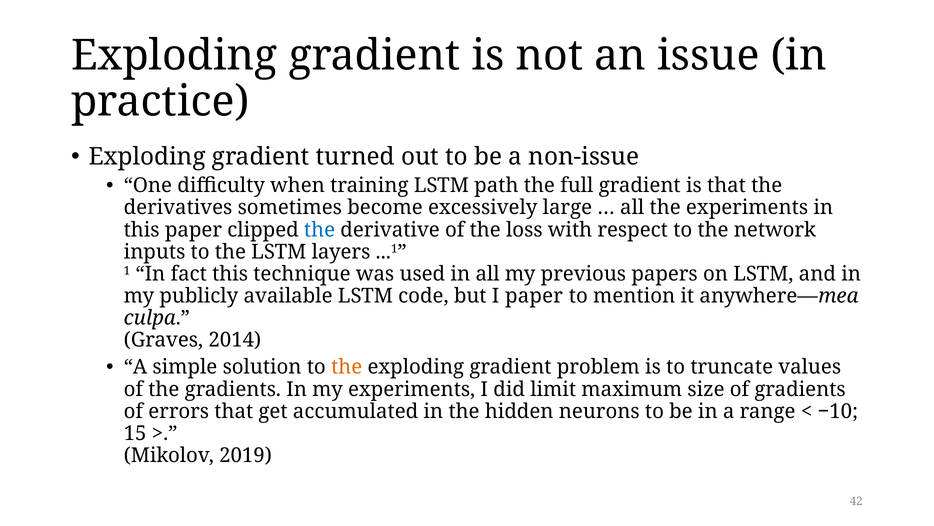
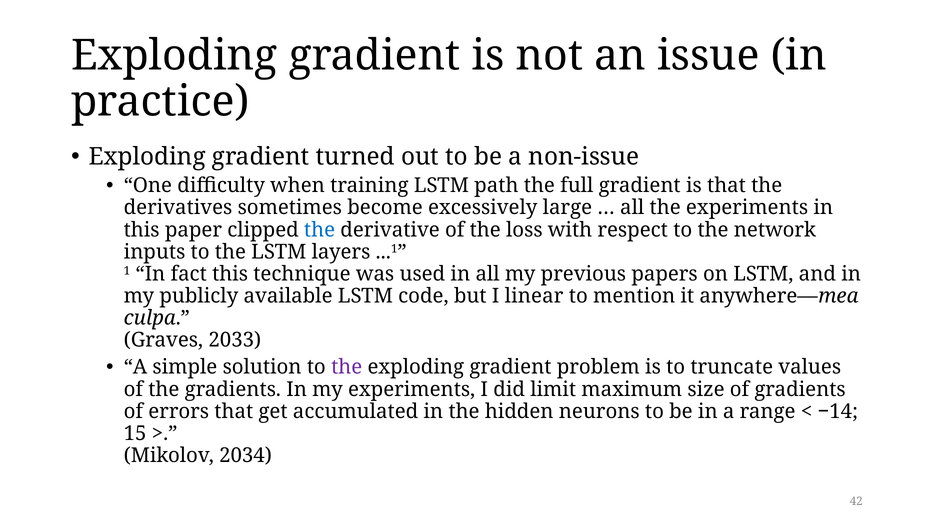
I paper: paper -> linear (534, 296)
2014: 2014 -> 2033 (235, 340)
the colour: orange -> purple (347, 367)
−10: −10 -> −14 (838, 411)
2019: 2019 -> 2034 (245, 455)
